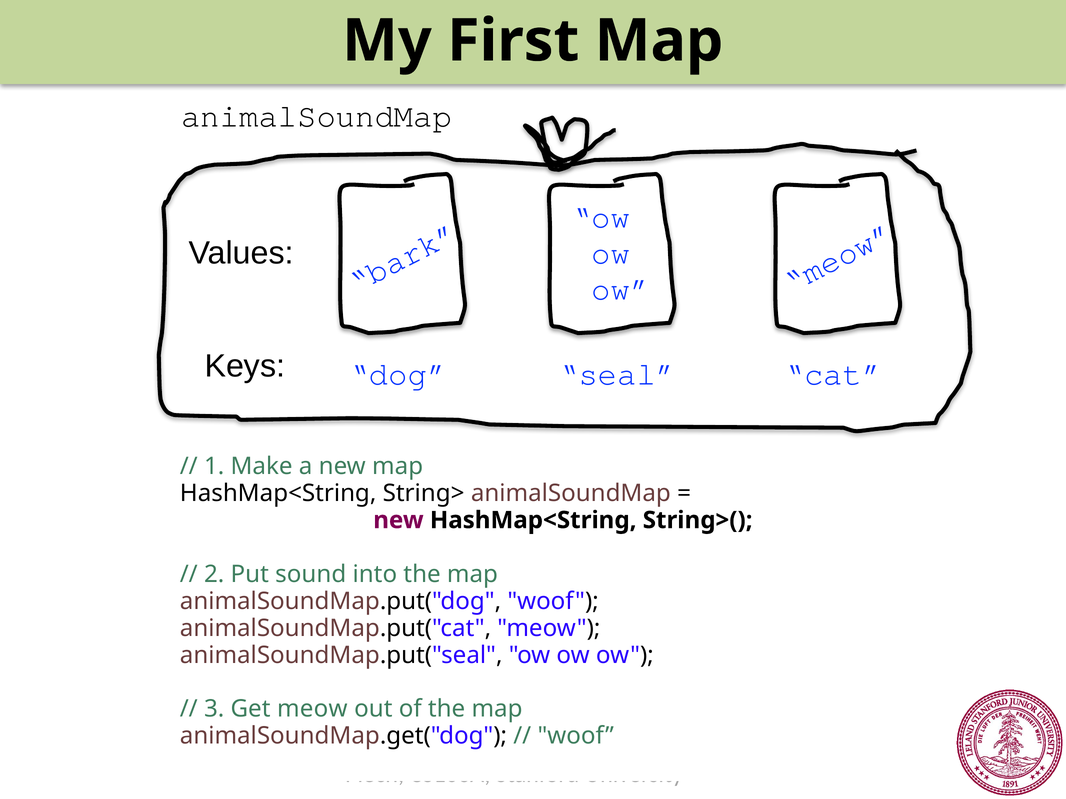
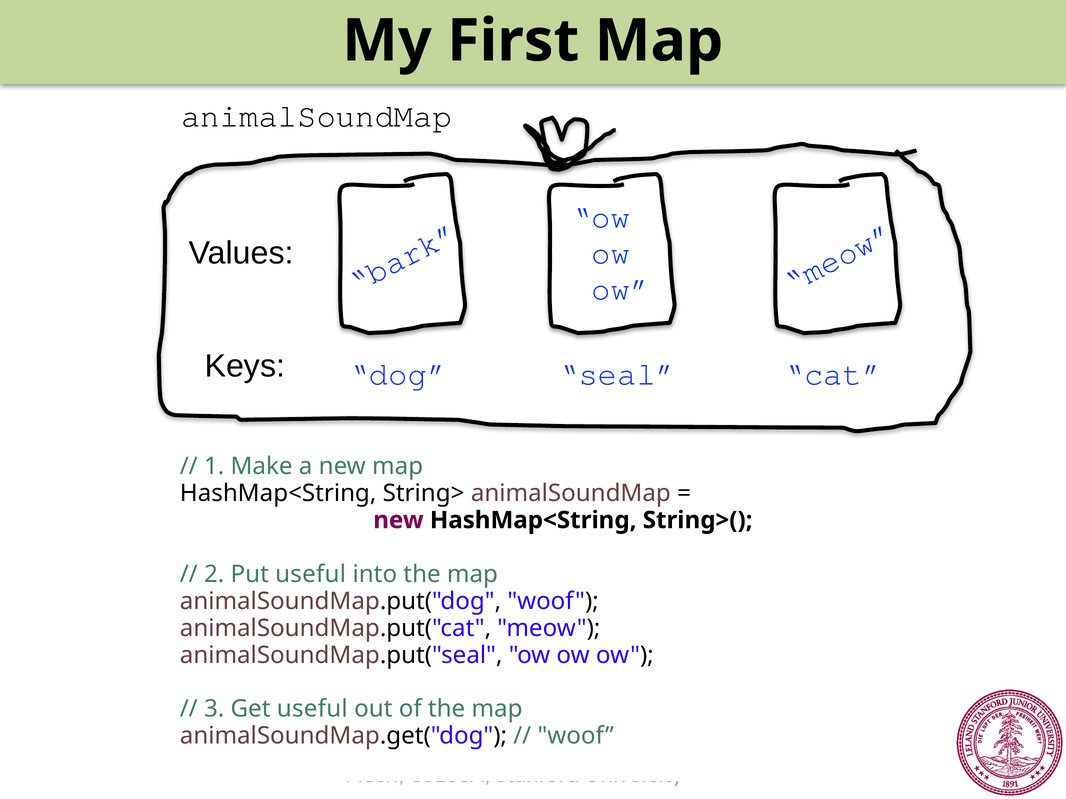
Put sound: sound -> useful (311, 574)
Get meow: meow -> useful (312, 709)
